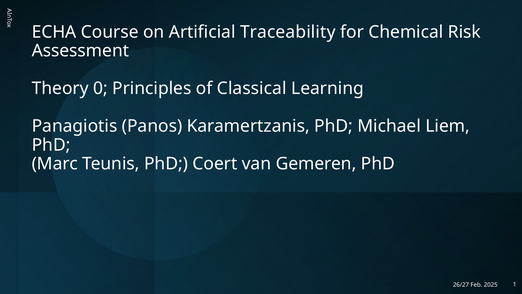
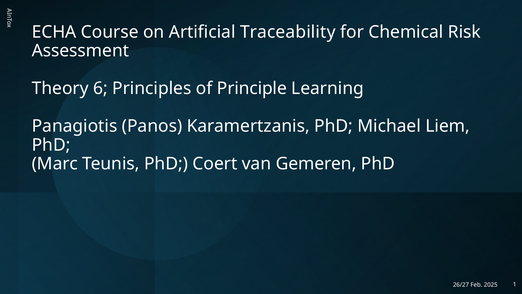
0: 0 -> 6 (100, 88)
Classical: Classical -> Principle (252, 88)
